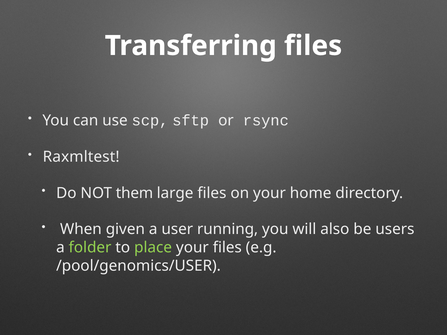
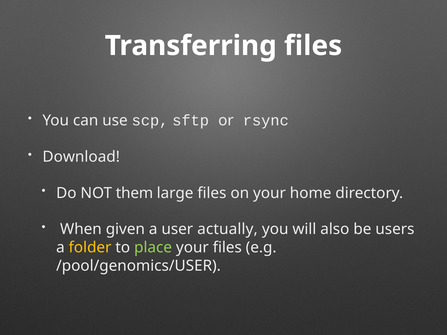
Raxmltest: Raxmltest -> Download (81, 157)
running: running -> actually (227, 229)
folder colour: light green -> yellow (90, 248)
